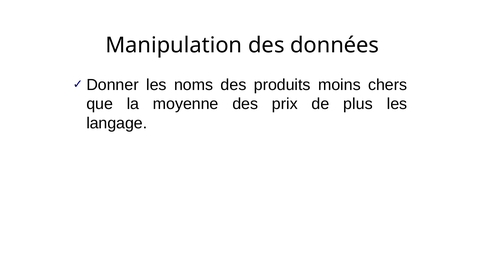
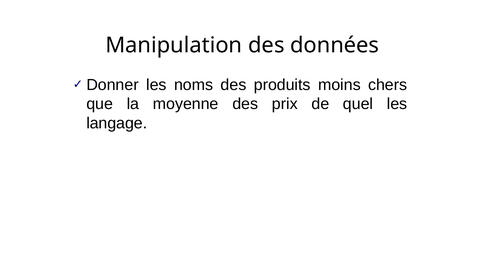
plus: plus -> quel (358, 104)
